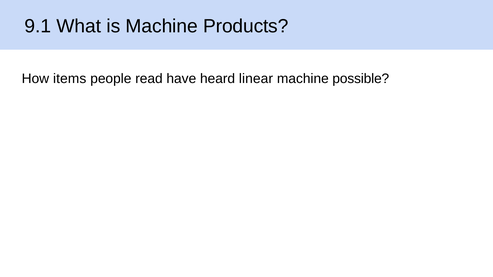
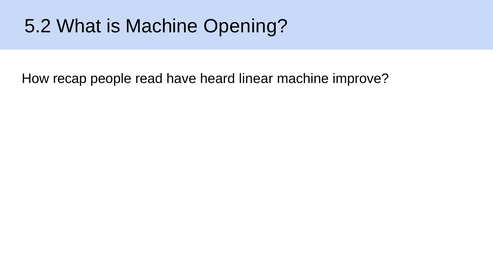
9.1: 9.1 -> 5.2 (38, 26)
Products: Products -> Opening (246, 26)
items: items -> recap (70, 79)
possible: possible -> improve (361, 79)
